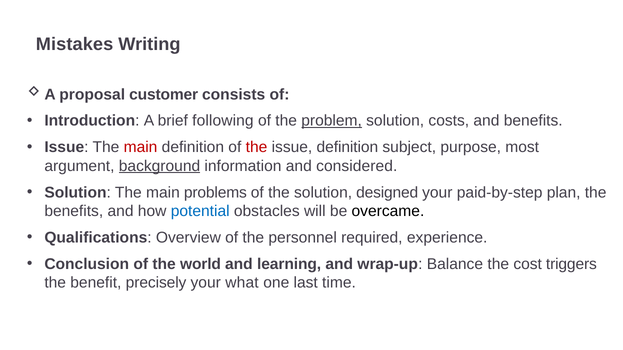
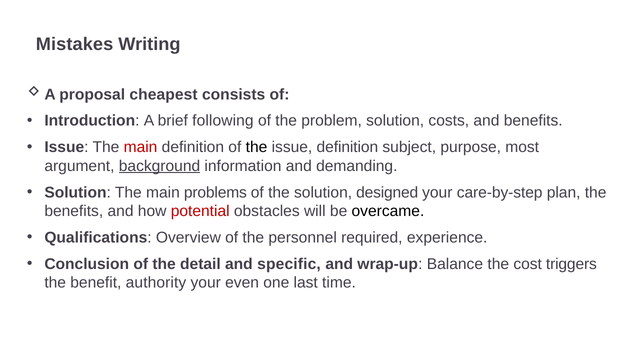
customer: customer -> cheapest (164, 95)
problem underline: present -> none (332, 121)
the colour: red -> black (257, 147)
considered: considered -> demanding (357, 166)
paid-by-step: paid-by-step -> care-by-step (500, 193)
potential colour: blue -> red (200, 211)
world: world -> detail (200, 264)
learning: learning -> specific (289, 264)
precisely: precisely -> authority (156, 283)
what: what -> even (242, 283)
